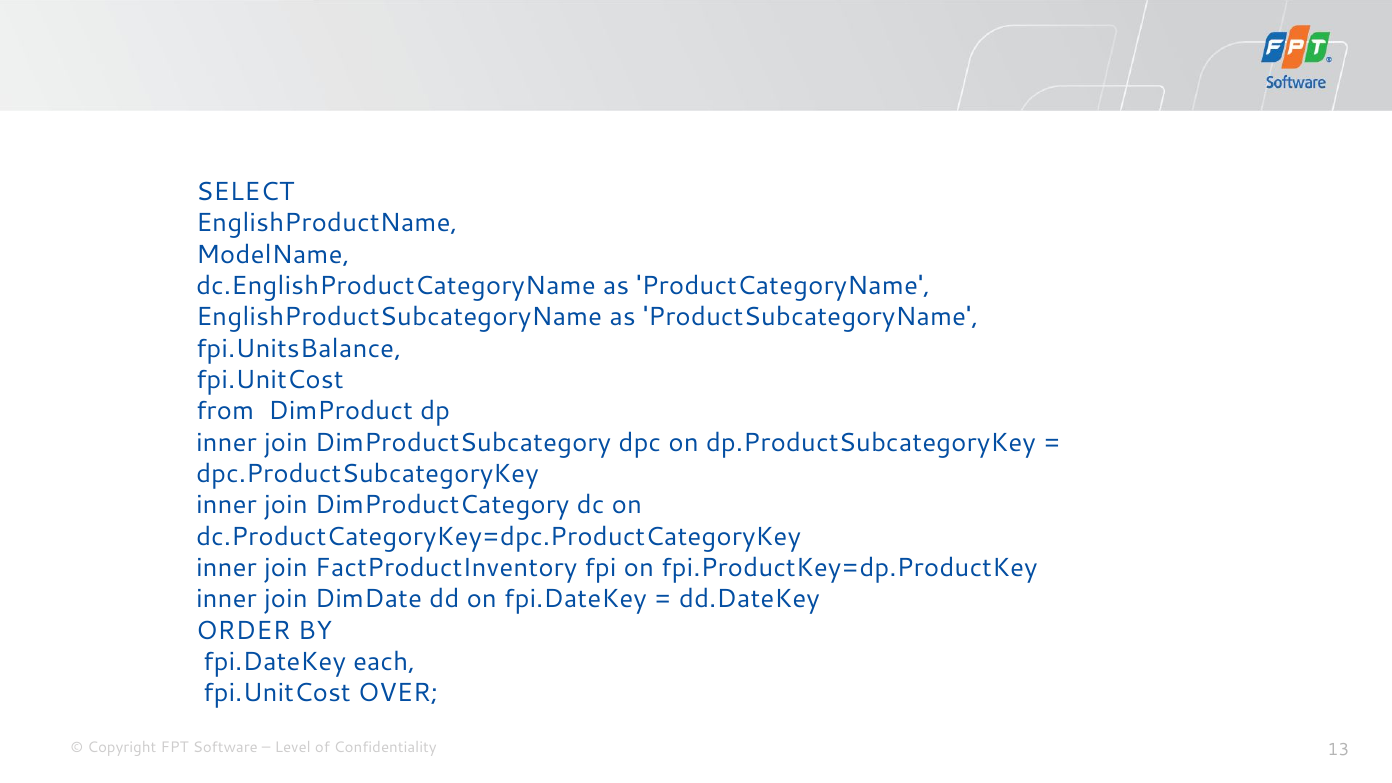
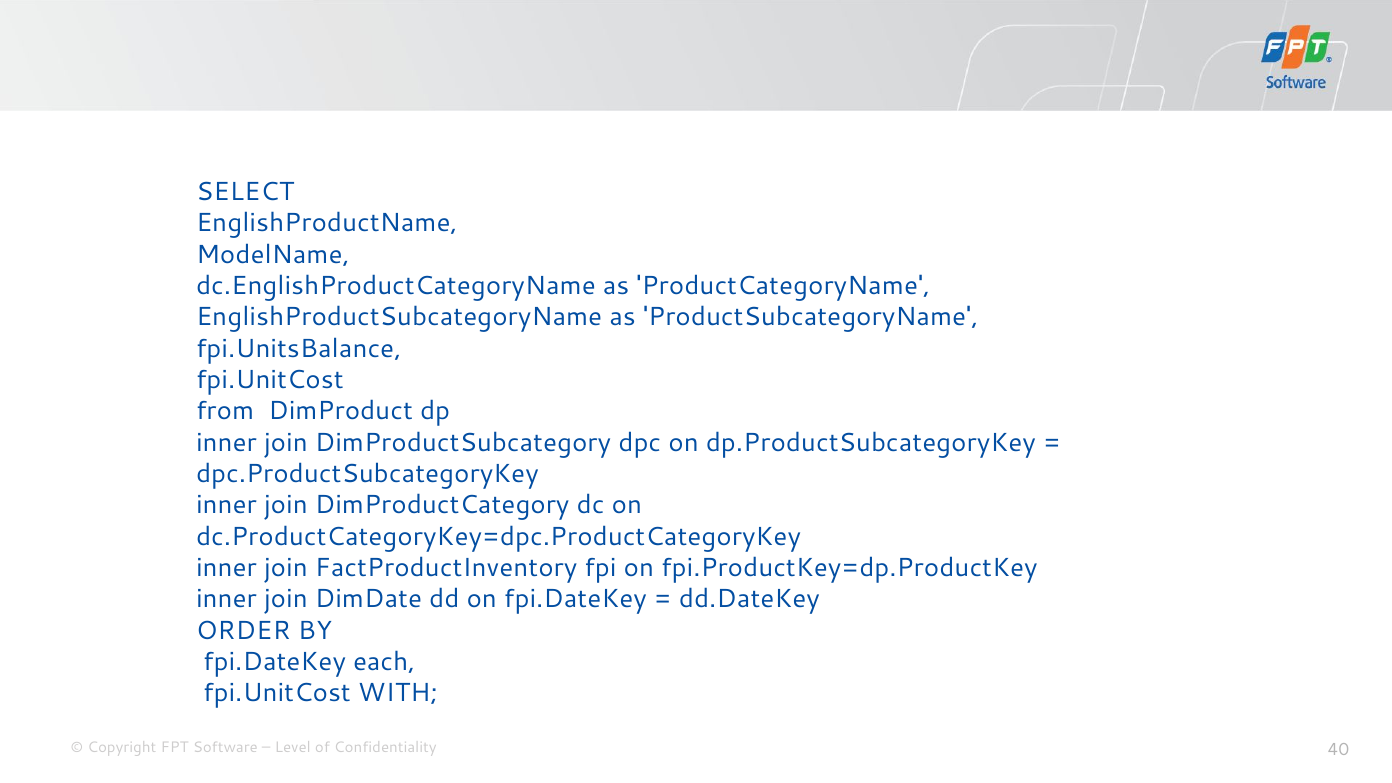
OVER: OVER -> WITH (398, 693)
13: 13 -> 40 (1338, 749)
